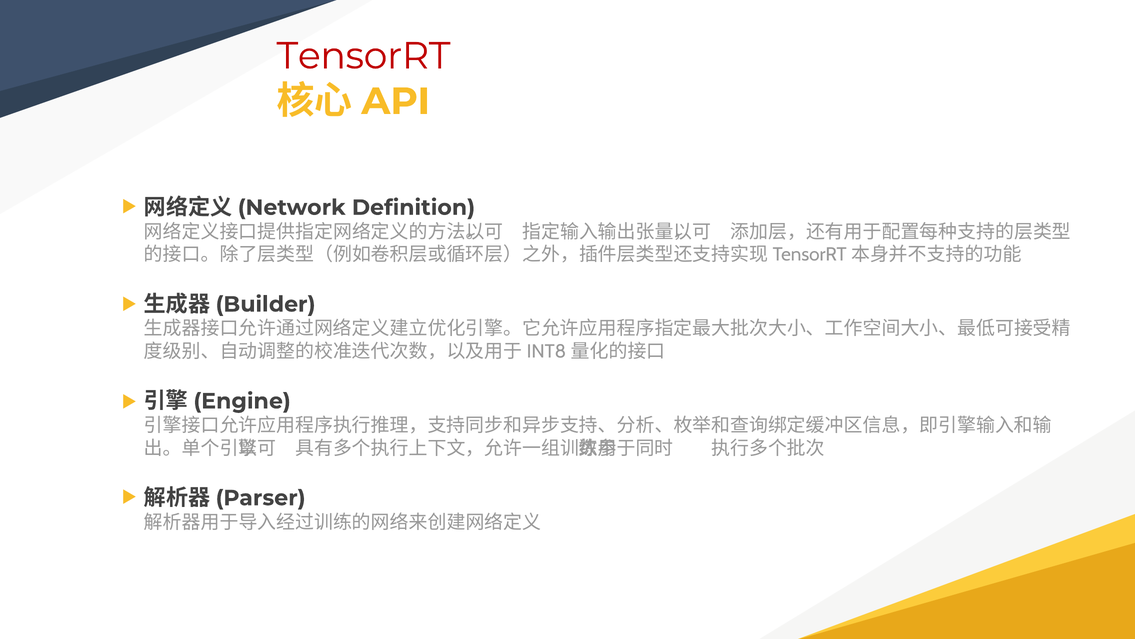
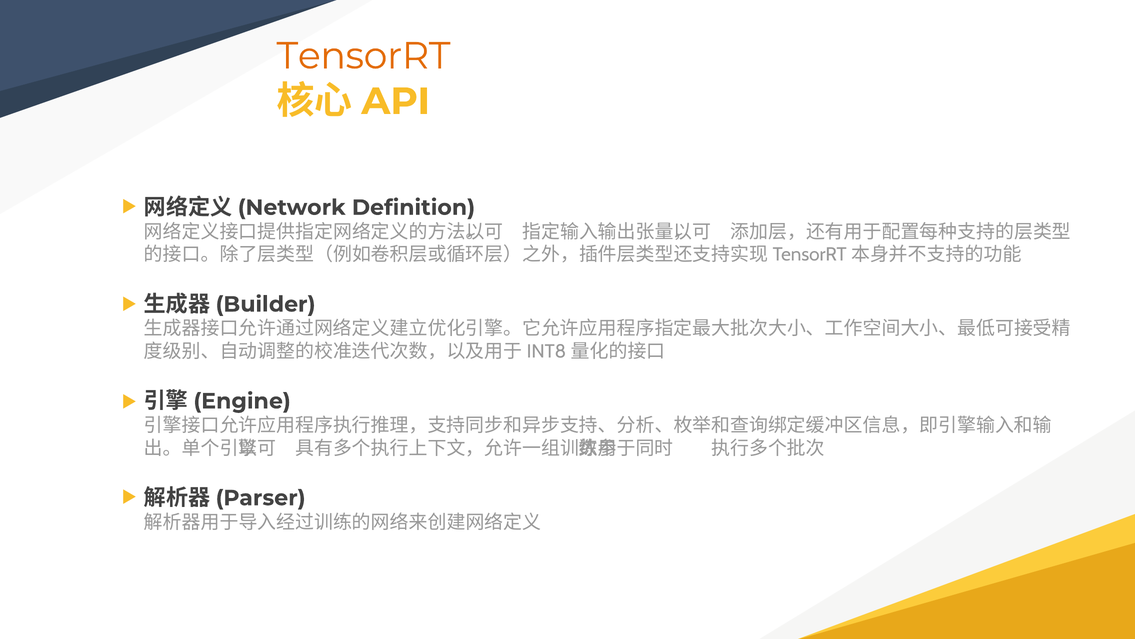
TensorRT colour: red -> orange (364, 56)
